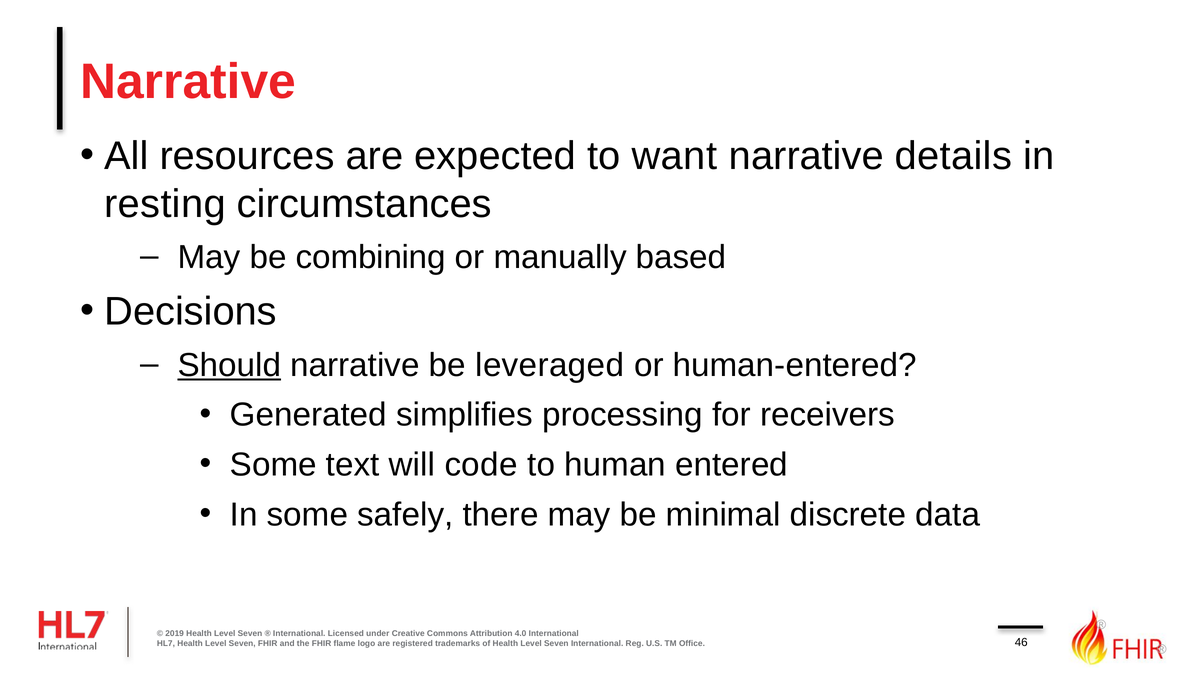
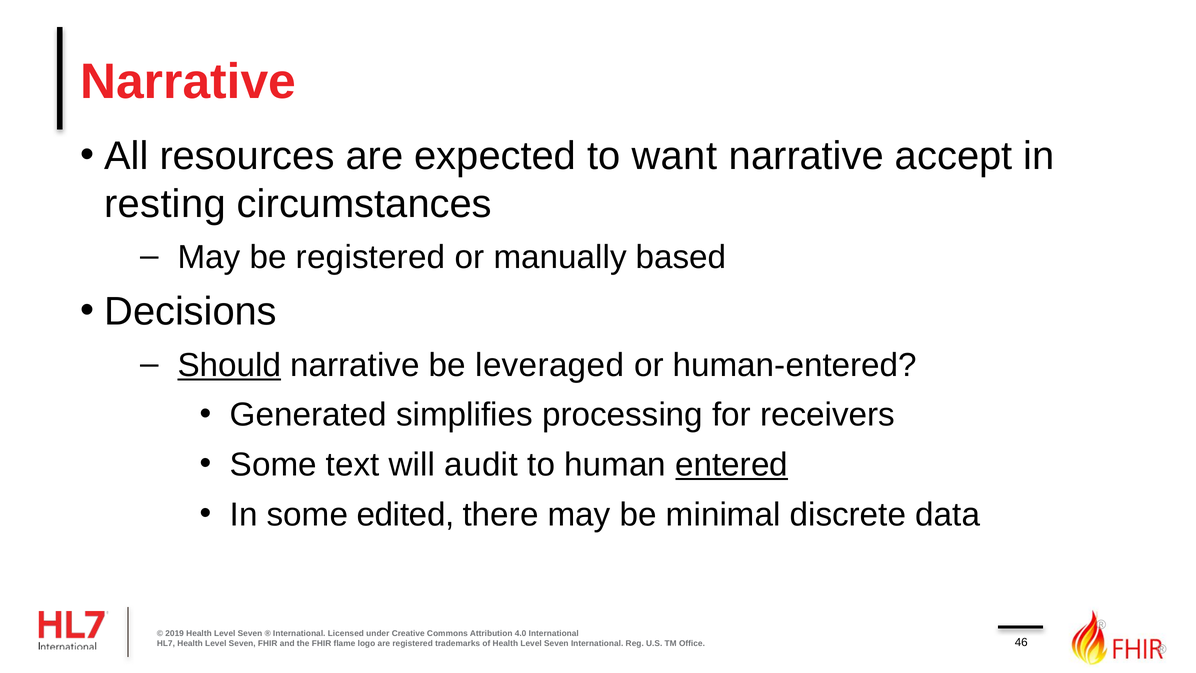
details: details -> accept (954, 156)
be combining: combining -> registered (371, 257)
code: code -> audit (481, 465)
entered underline: none -> present (732, 465)
safely: safely -> edited (406, 515)
